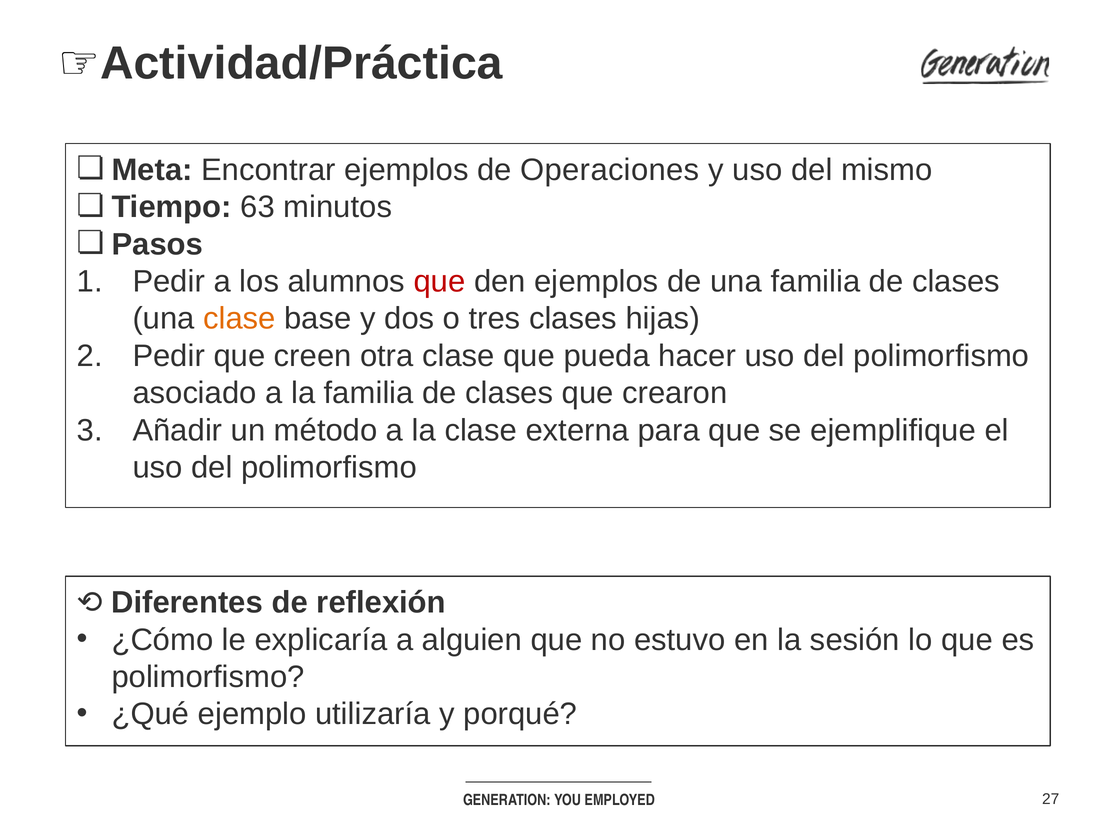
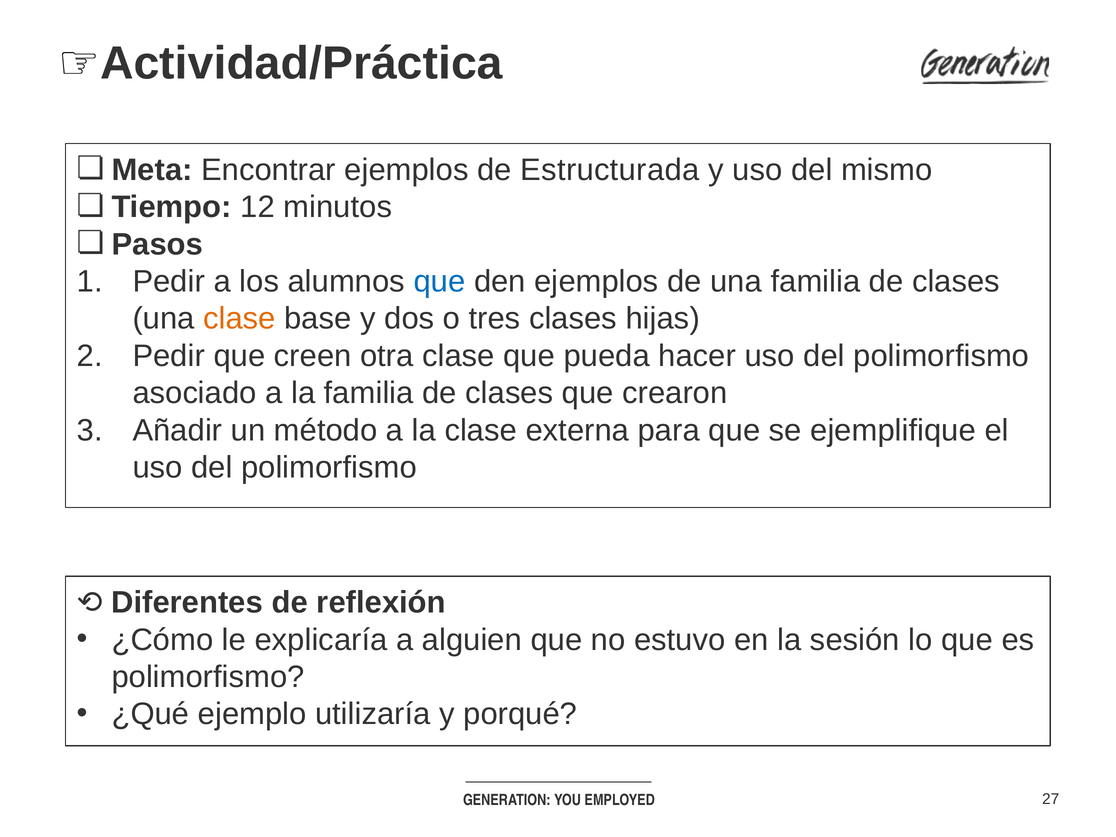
Operaciones: Operaciones -> Estructurada (610, 170)
63: 63 -> 12 (258, 207)
que colour: red -> blue (439, 282)
